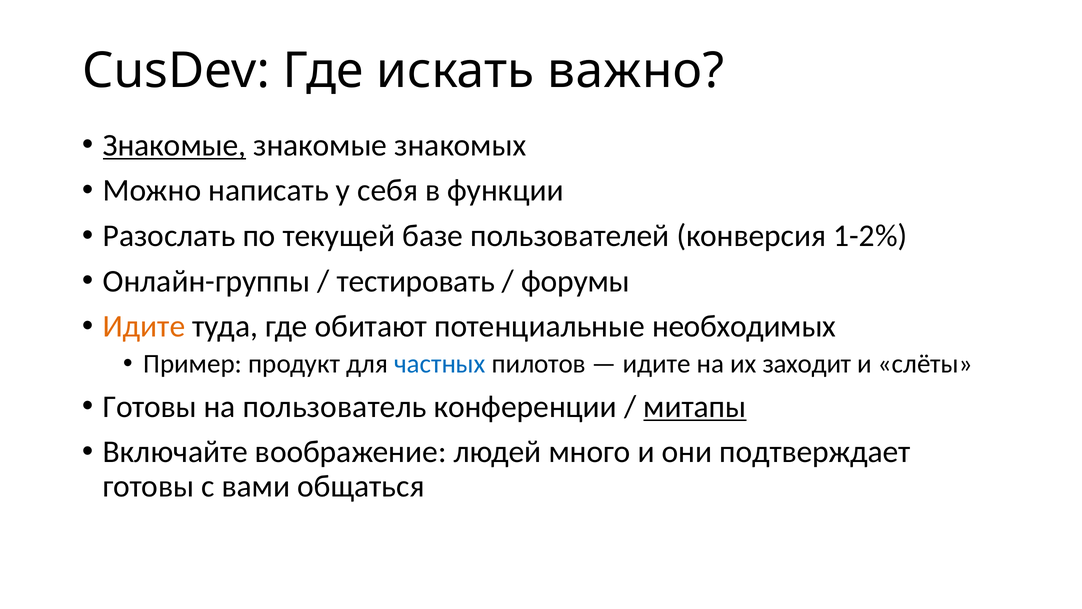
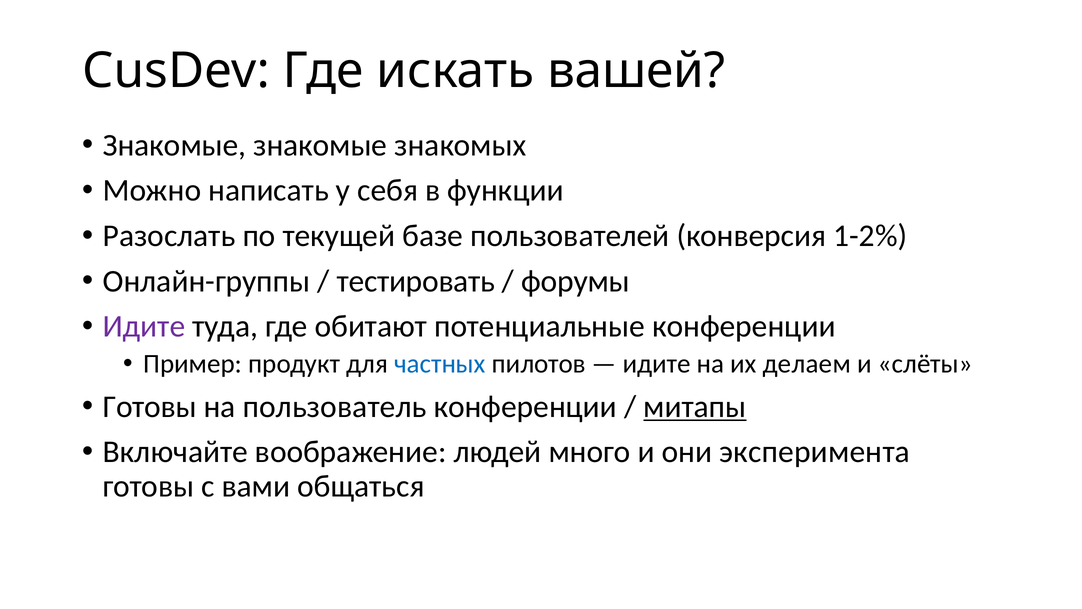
важно: важно -> вашей (636, 71)
Знакомые underline: present -> none (174, 145)
Идите colour: orange -> purple (144, 326)
потенциальные необходимых: необходимых -> конференции (744, 326)
заходит: заходит -> делаем (807, 364)
подтверждает: подтверждает -> эксперимента (815, 452)
